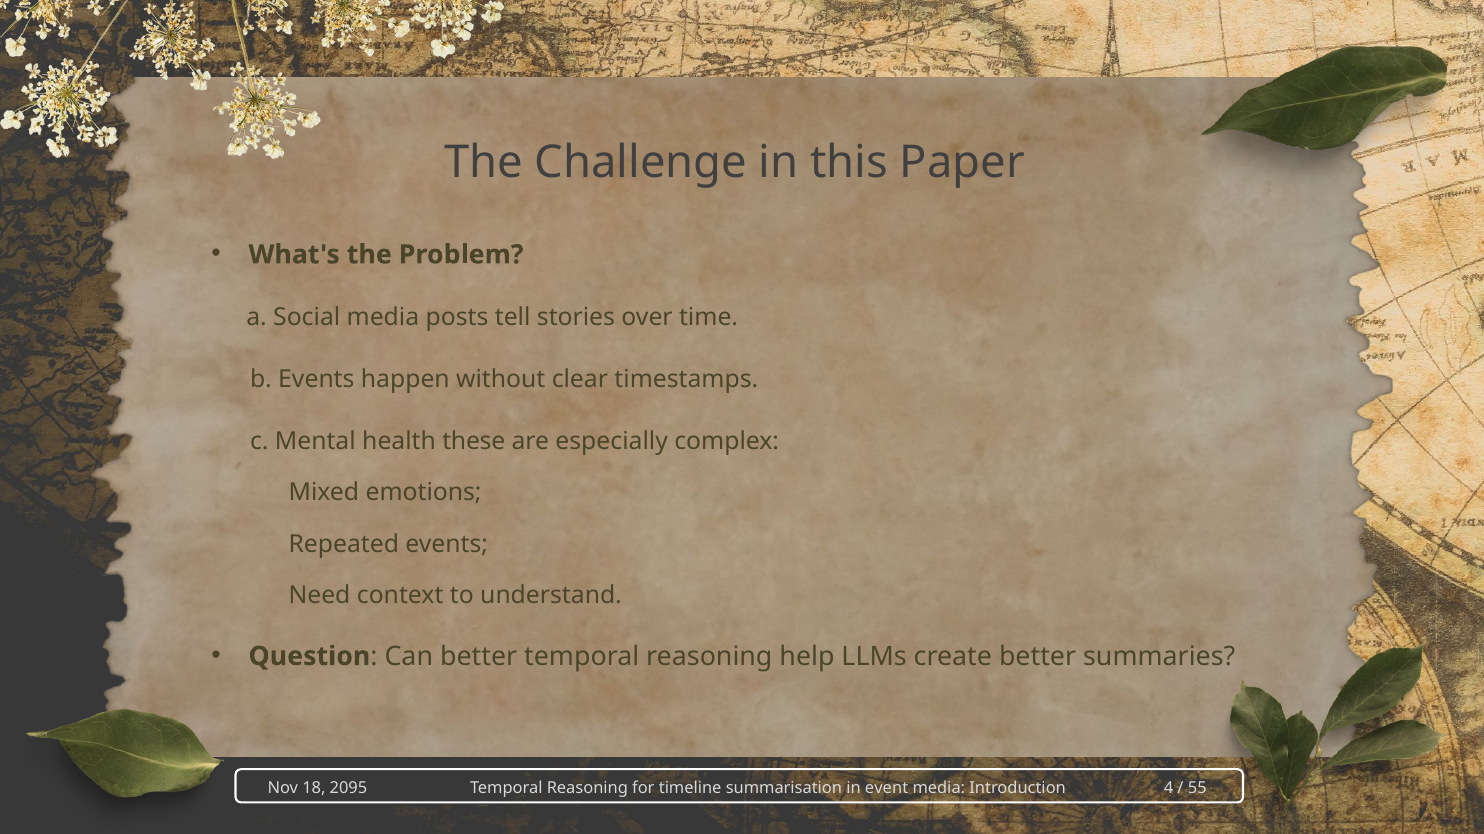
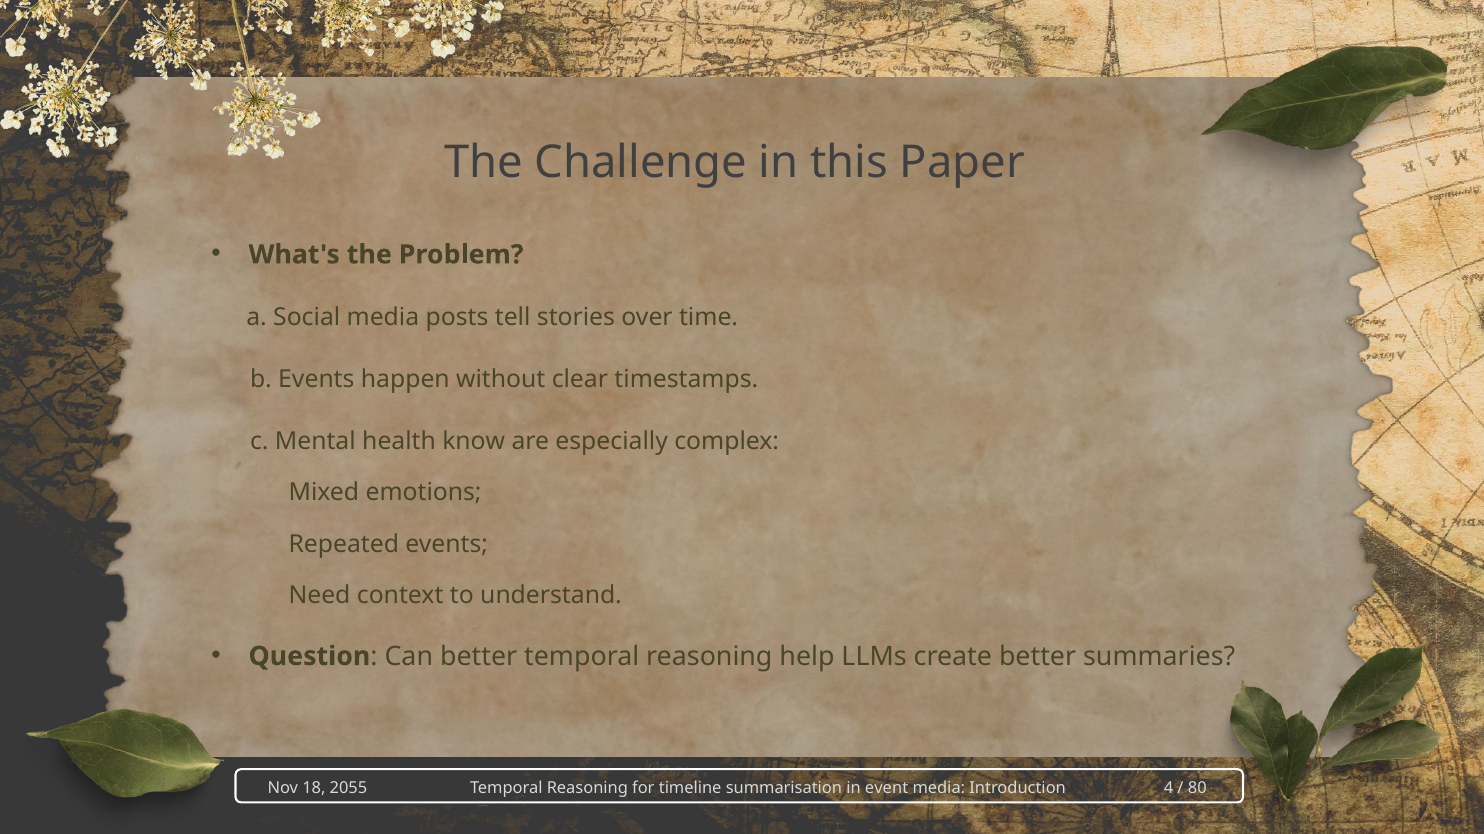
these: these -> know (474, 441)
2095: 2095 -> 2055 (348, 789)
55: 55 -> 80 (1197, 789)
